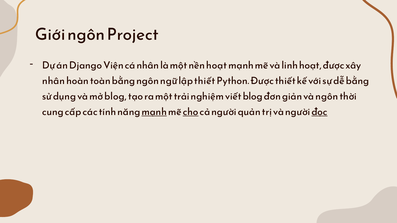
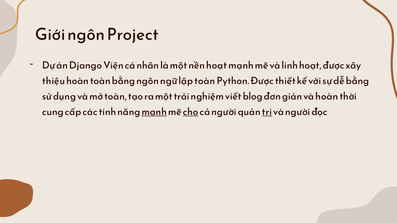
nhân: nhân -> thiệu (54, 81)
lập thiết: thiết -> toàn (205, 81)
mở blog: blog -> toàn (116, 96)
và ngôn: ngôn -> hoàn (327, 96)
trị underline: none -> present (267, 112)
đọc underline: present -> none (320, 112)
